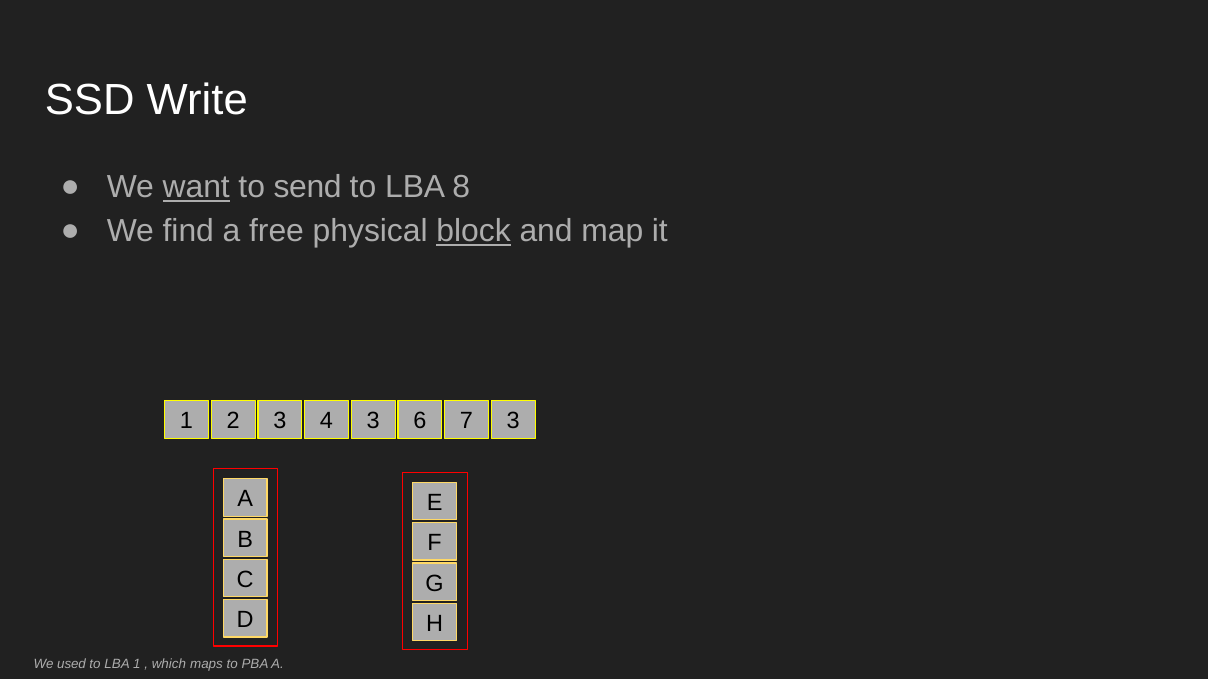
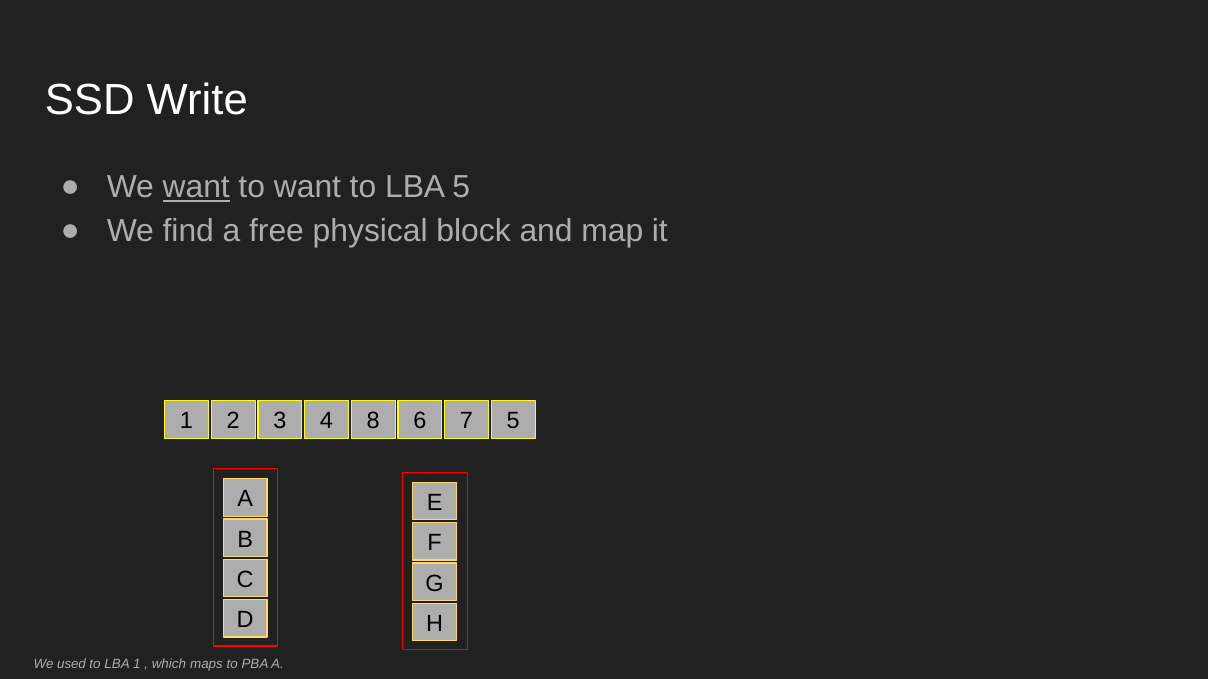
to send: send -> want (307, 188)
LBA 8: 8 -> 5 (461, 188)
block underline: present -> none (474, 232)
4 3: 3 -> 8 (373, 421)
7 3: 3 -> 5 (513, 421)
